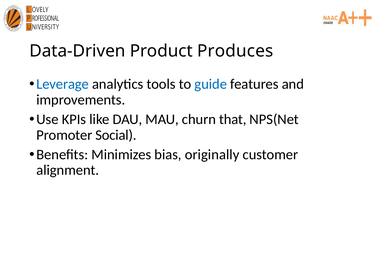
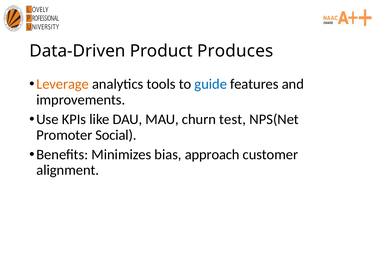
Leverage colour: blue -> orange (63, 84)
that: that -> test (233, 119)
originally: originally -> approach (212, 154)
